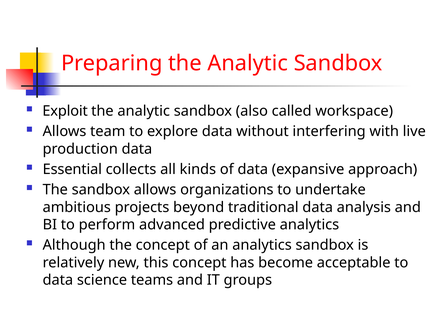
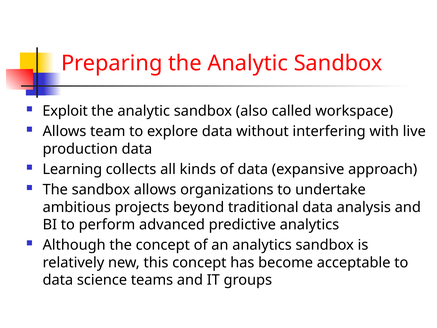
Essential: Essential -> Learning (72, 169)
